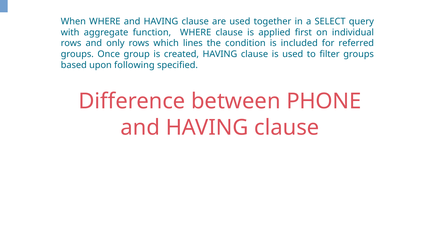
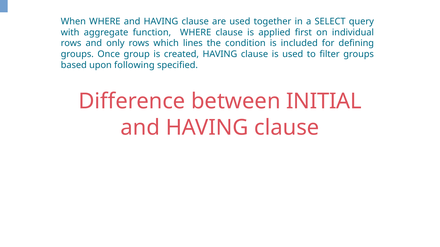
referred: referred -> defining (356, 43)
PHONE: PHONE -> INITIAL (324, 102)
